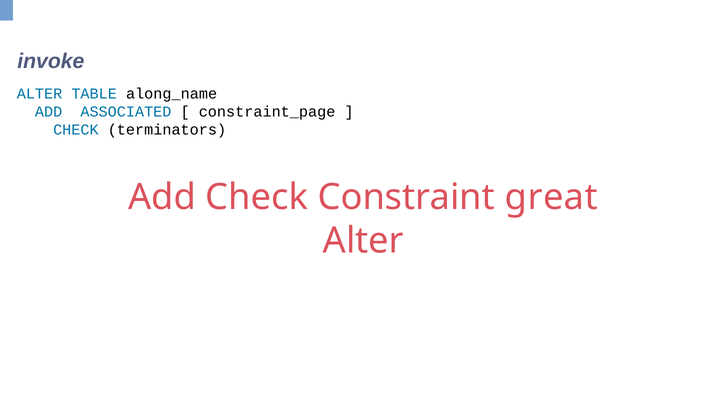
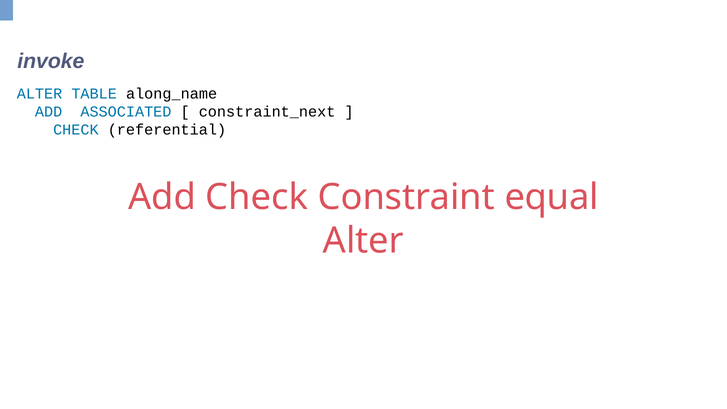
constraint_page: constraint_page -> constraint_next (267, 112)
terminators: terminators -> referential (167, 130)
great: great -> equal (552, 197)
